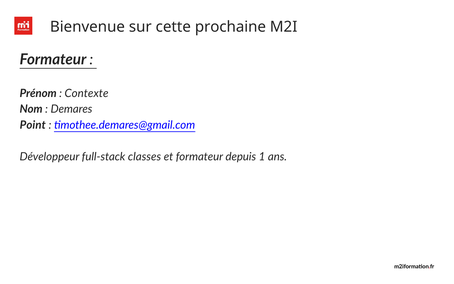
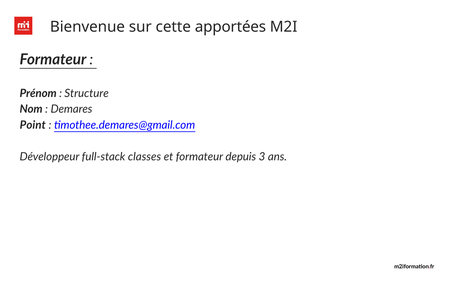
prochaine: prochaine -> apportées (230, 27)
Contexte: Contexte -> Structure (87, 93)
1: 1 -> 3 (262, 157)
